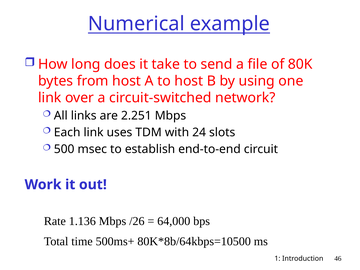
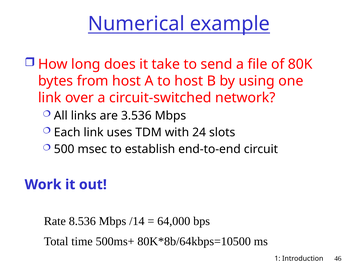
2.251: 2.251 -> 3.536 (136, 116)
1.136: 1.136 -> 8.536 (82, 221)
/26: /26 -> /14 (137, 221)
